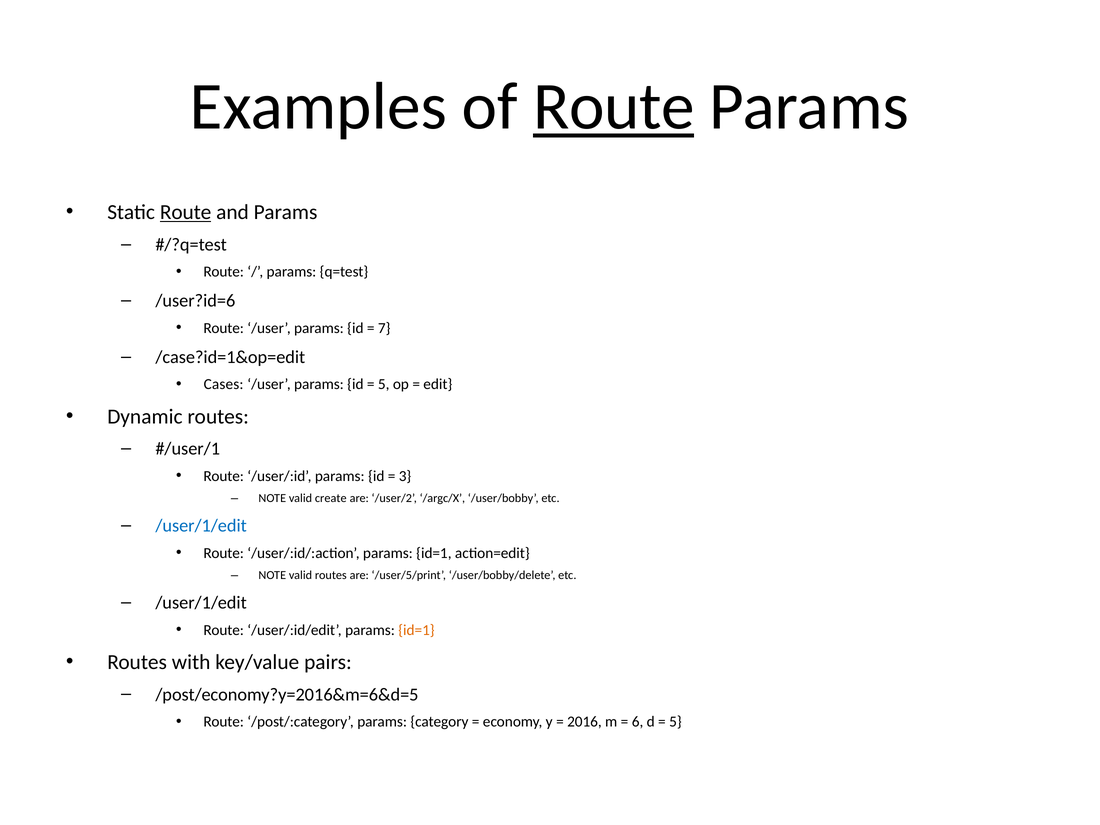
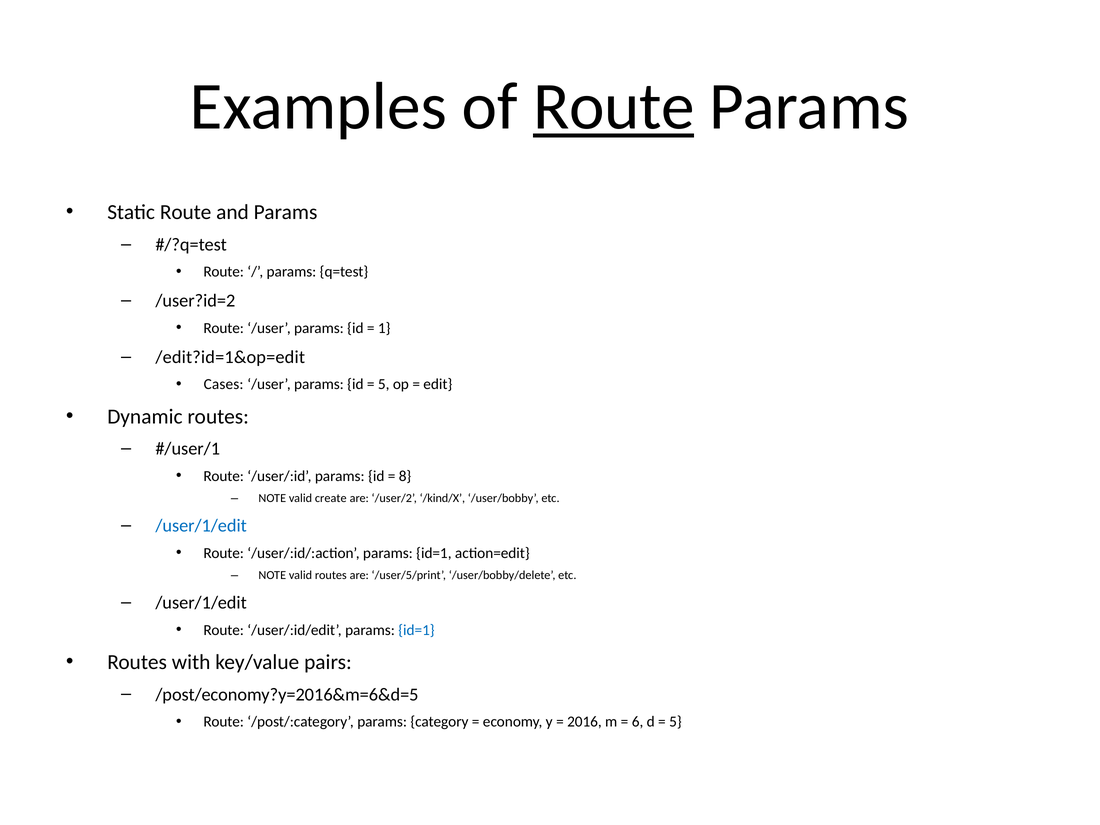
Route underline: present -> none (186, 212)
/user?id=6: /user?id=6 -> /user?id=2 (195, 301)
7: 7 -> 1 (384, 328)
/case?id=1&op=edit: /case?id=1&op=edit -> /edit?id=1&op=edit (230, 357)
3: 3 -> 8 (405, 476)
/argc/X: /argc/X -> /kind/X (442, 498)
id=1 colour: orange -> blue (416, 630)
